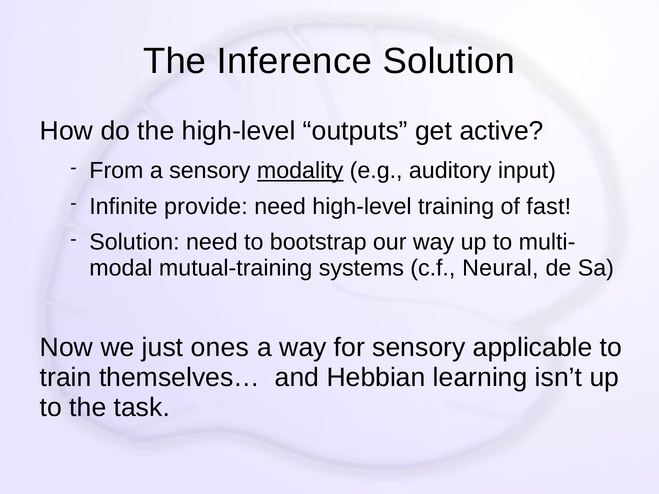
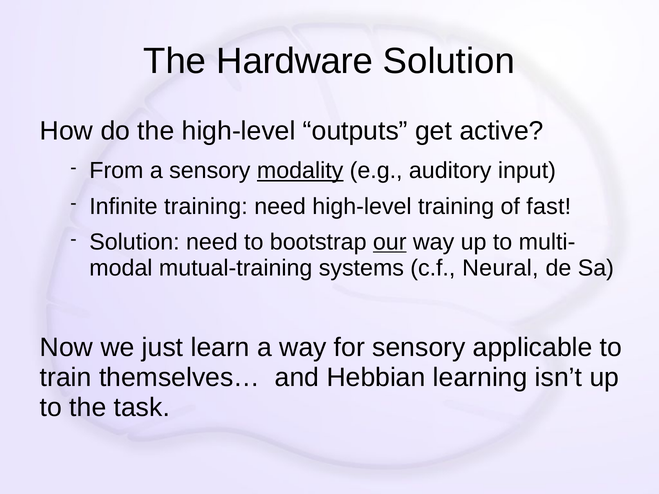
Inference: Inference -> Hardware (295, 61)
Infinite provide: provide -> training (206, 207)
our underline: none -> present (390, 242)
ones: ones -> learn (220, 348)
